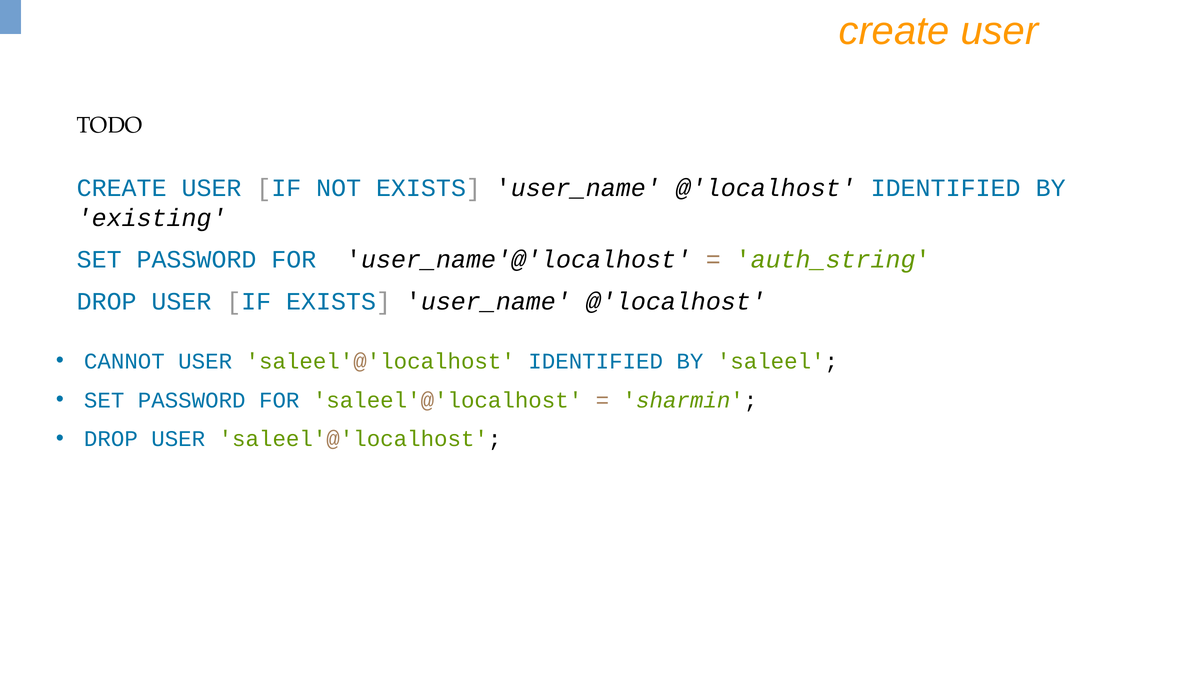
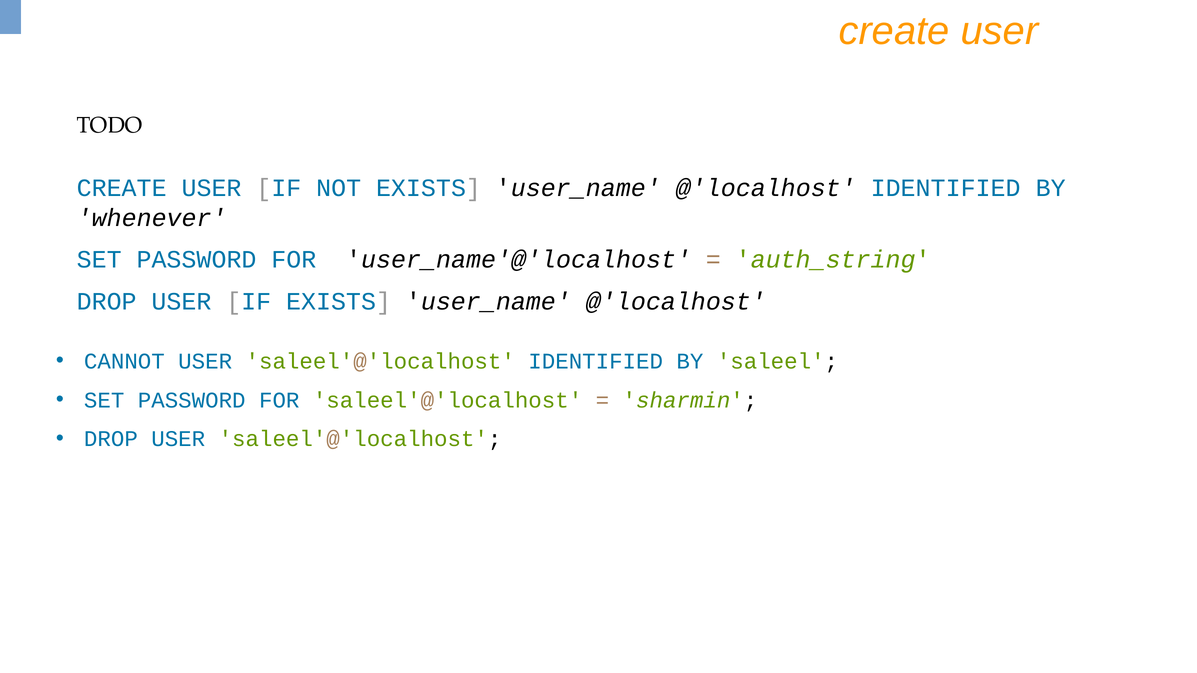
existing: existing -> whenever (152, 218)
